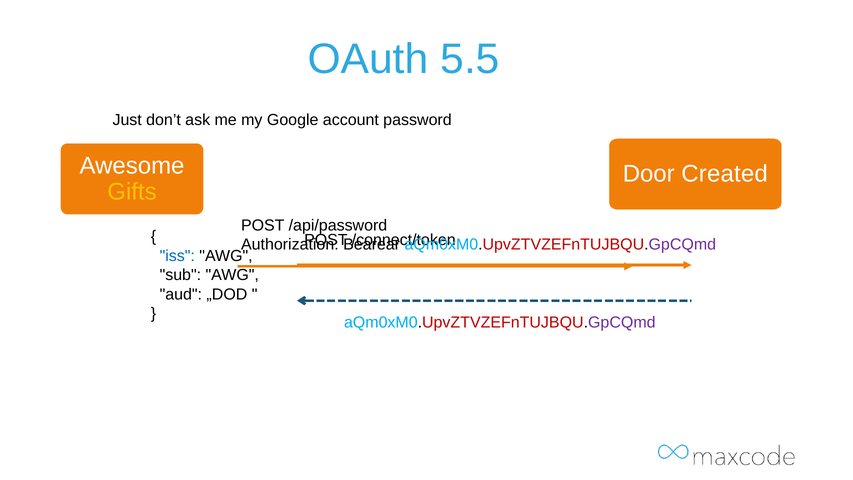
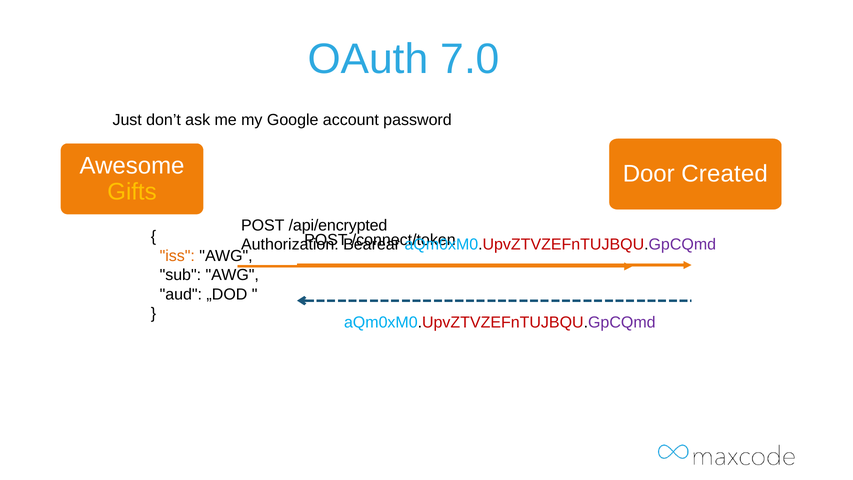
5.5: 5.5 -> 7.0 (470, 59)
/api/password: /api/password -> /api/encrypted (338, 225)
iss colour: blue -> orange (177, 256)
